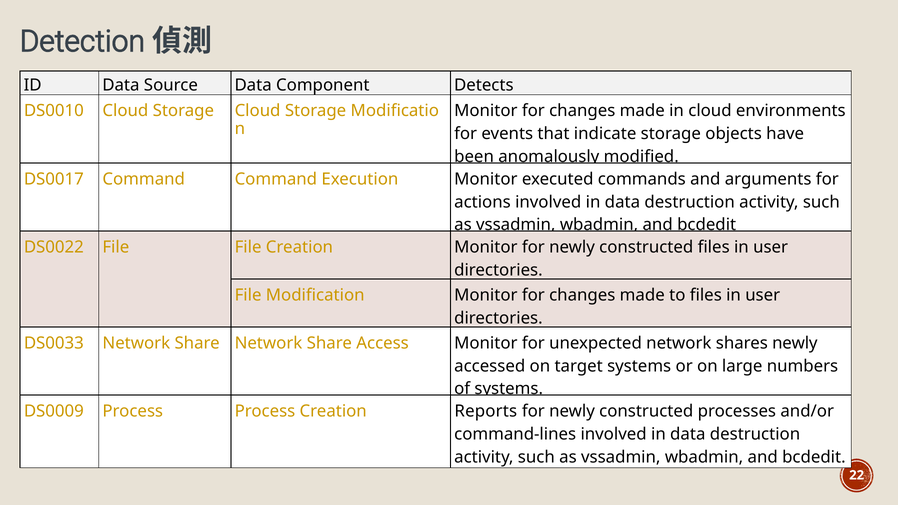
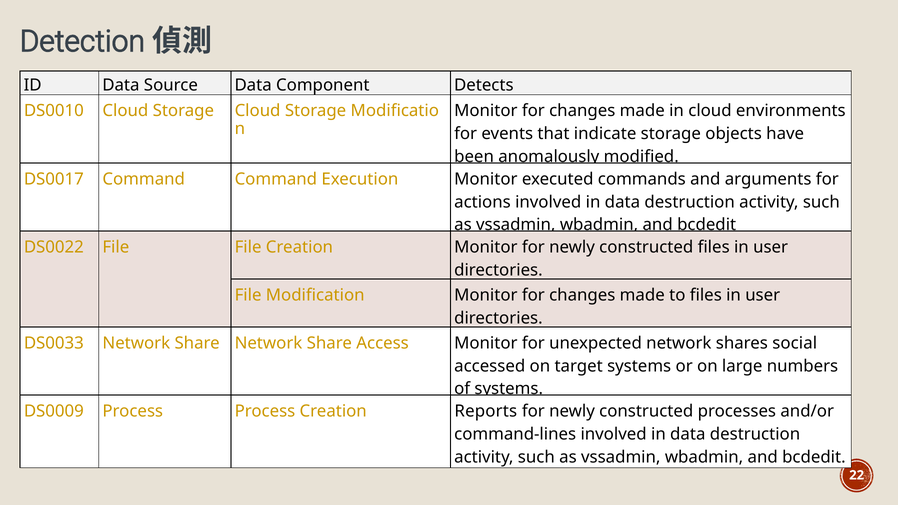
shares newly: newly -> social (795, 343)
